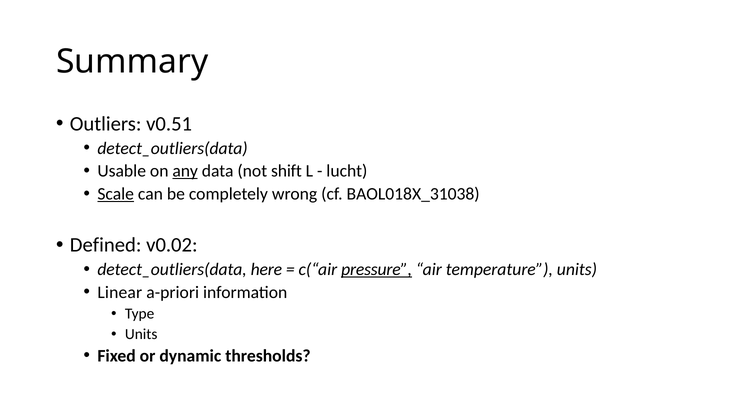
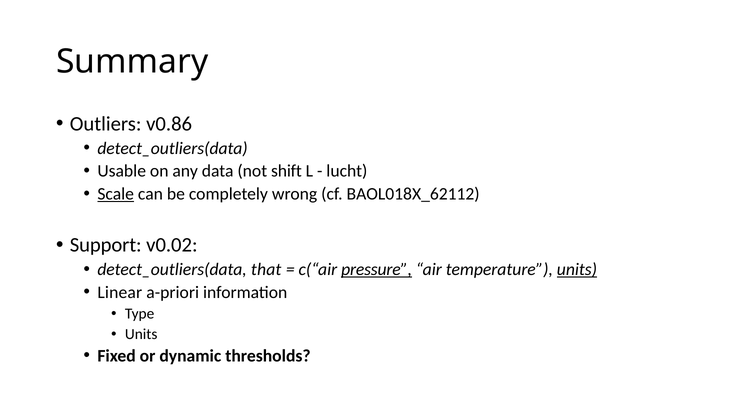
v0.51: v0.51 -> v0.86 (169, 124)
any underline: present -> none (185, 171)
BAOL018X_31038: BAOL018X_31038 -> BAOL018X_62112 (413, 194)
Defined: Defined -> Support (106, 245)
here: here -> that (266, 270)
units underline: none -> present (577, 270)
